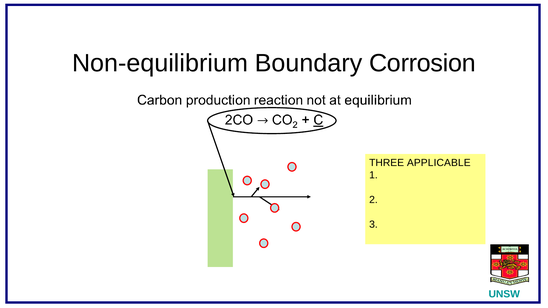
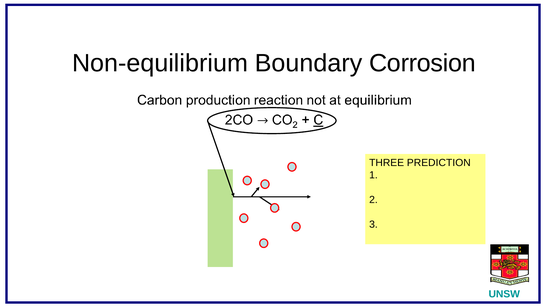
APPLICABLE: APPLICABLE -> PREDICTION (439, 163)
